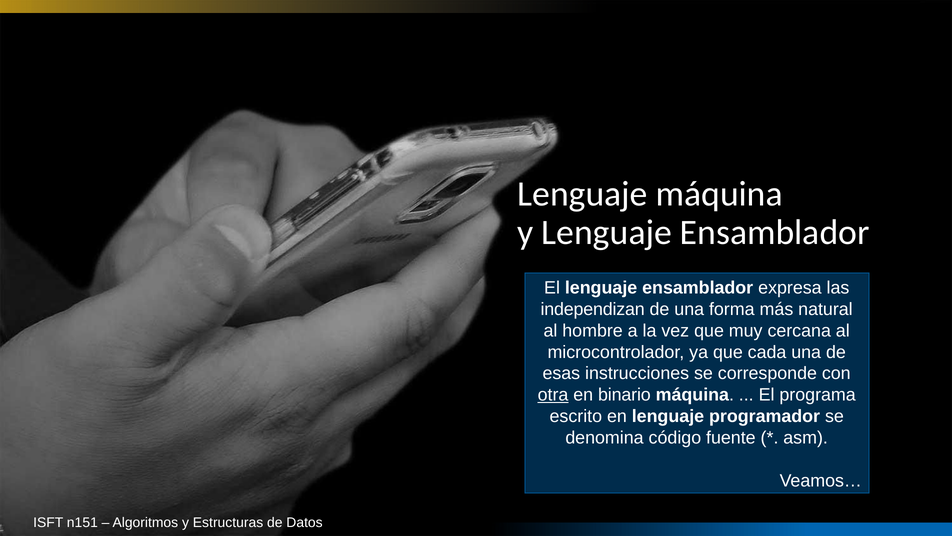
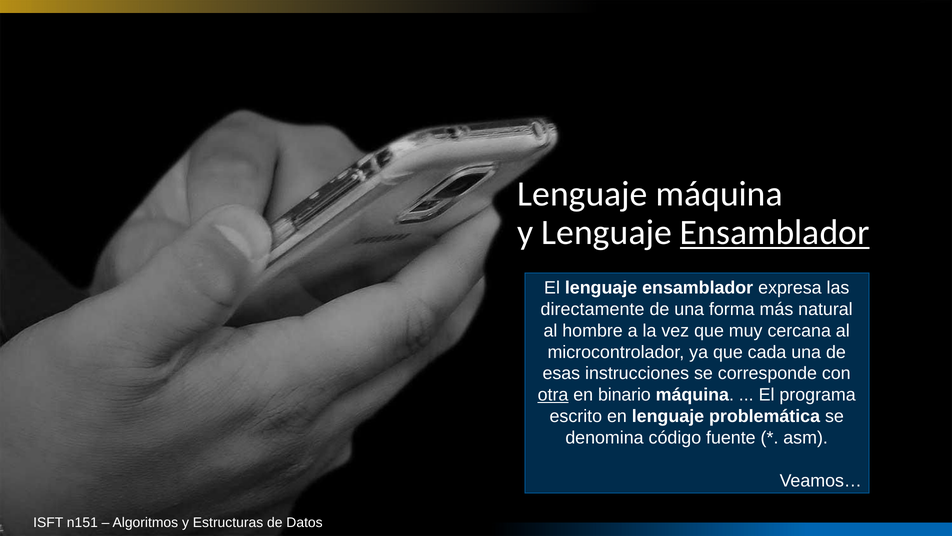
Ensamblador underline: none -> present (775, 232)
independizan: independizan -> directamente (593, 309)
programador: programador -> problemática (765, 416)
